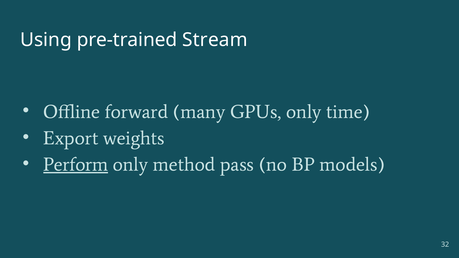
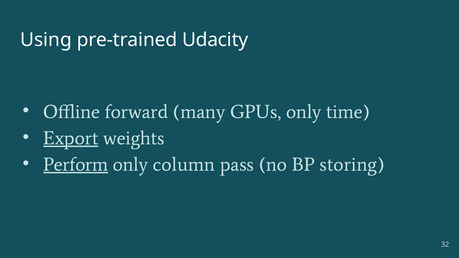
Stream: Stream -> Udacity (215, 40)
Export underline: none -> present (71, 138)
method: method -> column (184, 165)
models: models -> storing (352, 165)
